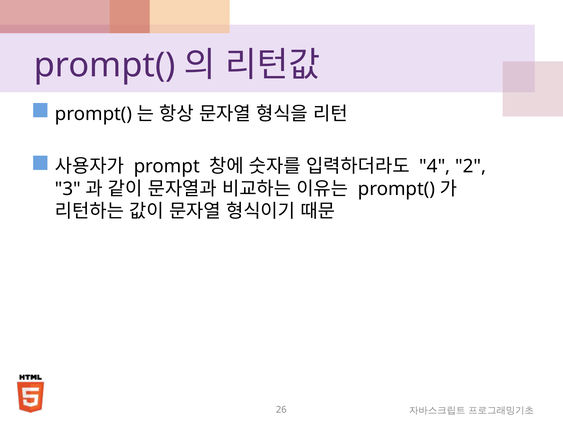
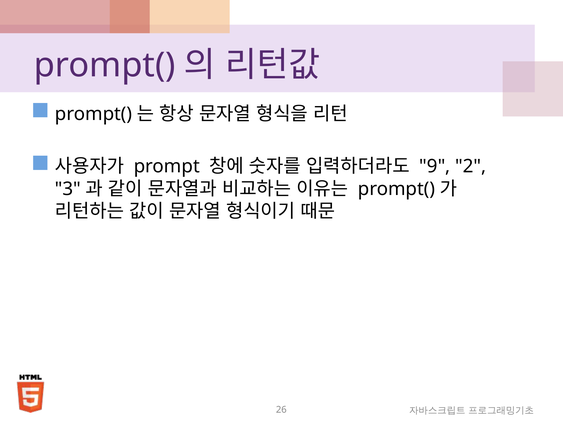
4: 4 -> 9 (435, 166)
